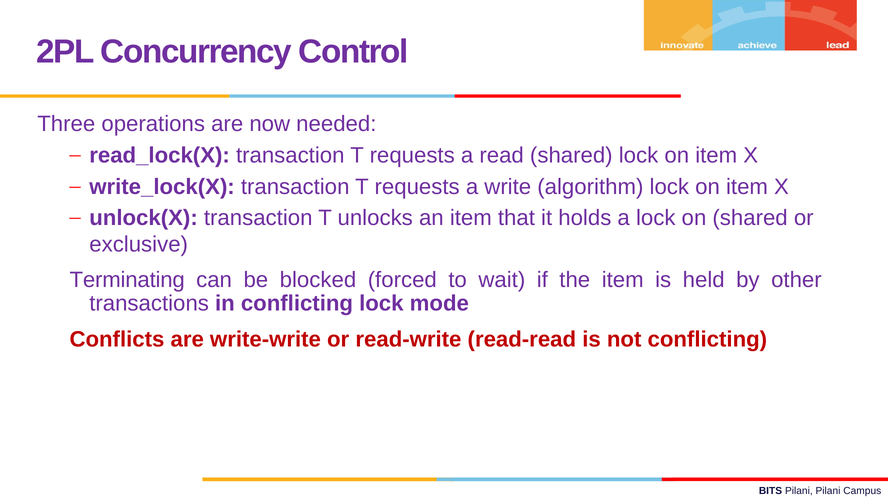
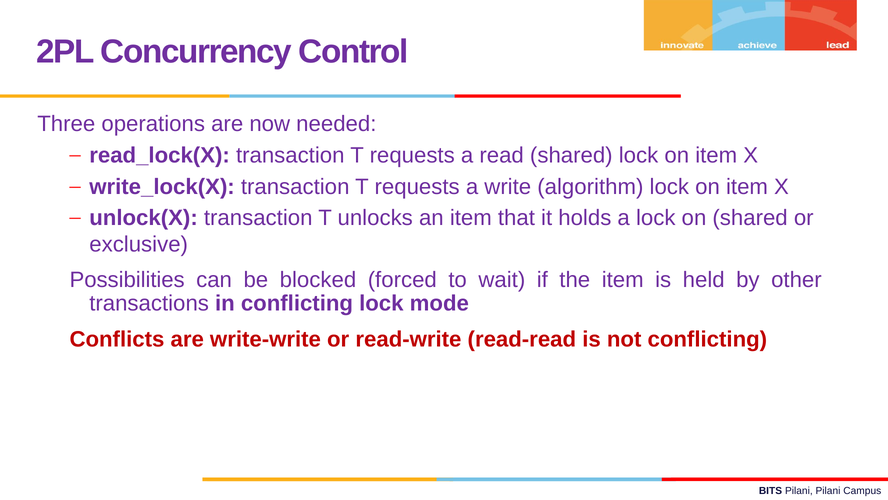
Terminating: Terminating -> Possibilities (127, 279)
